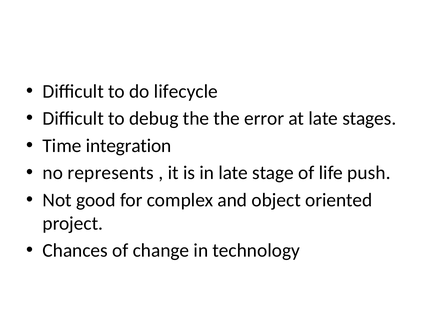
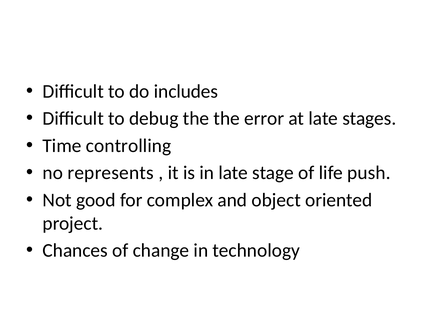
lifecycle: lifecycle -> includes (186, 91)
integration: integration -> controlling (129, 146)
